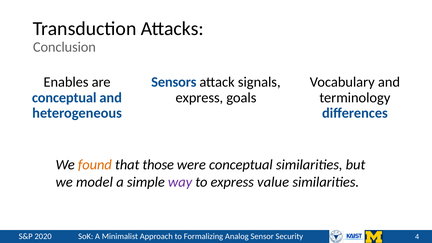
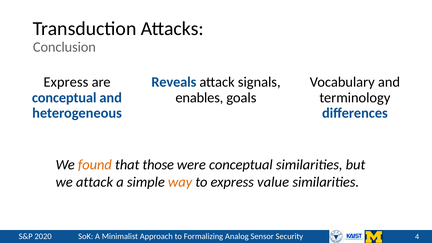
Enables: Enables -> Express (66, 82)
Sensors: Sensors -> Reveals (174, 82)
express: express -> enables (199, 98)
we model: model -> attack (95, 182)
way colour: purple -> orange (180, 182)
